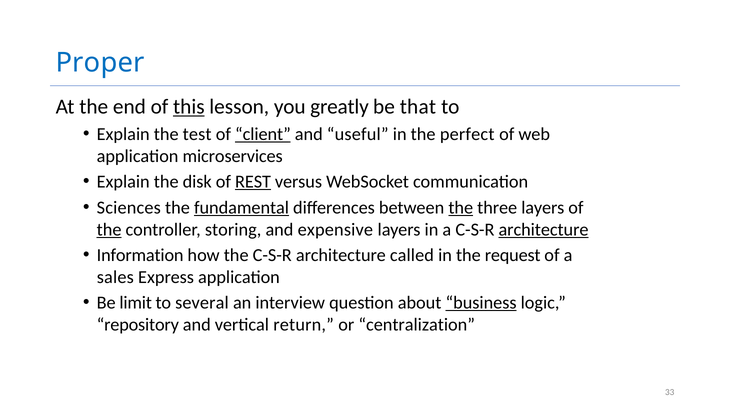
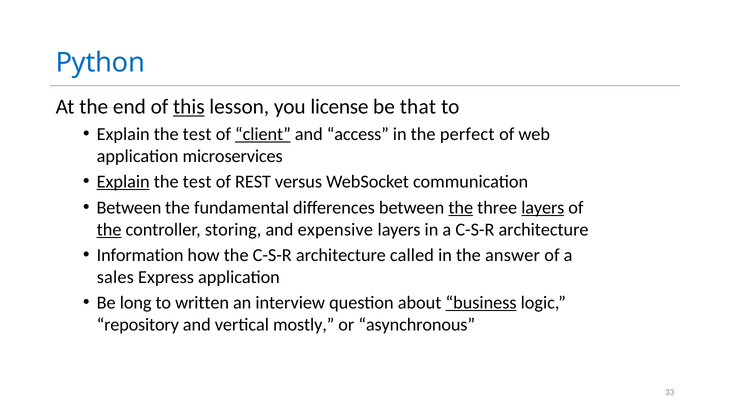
Proper: Proper -> Python (100, 63)
greatly: greatly -> license (339, 107)
useful: useful -> access (358, 134)
Explain underline: none -> present (123, 182)
disk: disk -> test (197, 182)
REST underline: present -> none (253, 182)
Sciences: Sciences -> Between (129, 207)
fundamental underline: present -> none (242, 207)
layers underline: none -> present (543, 207)
architecture underline: present -> none (544, 229)
request: request -> answer (512, 255)
limit: limit -> long (136, 303)
several: several -> written (202, 303)
return: return -> mostly (304, 324)
centralization: centralization -> asynchronous (417, 324)
